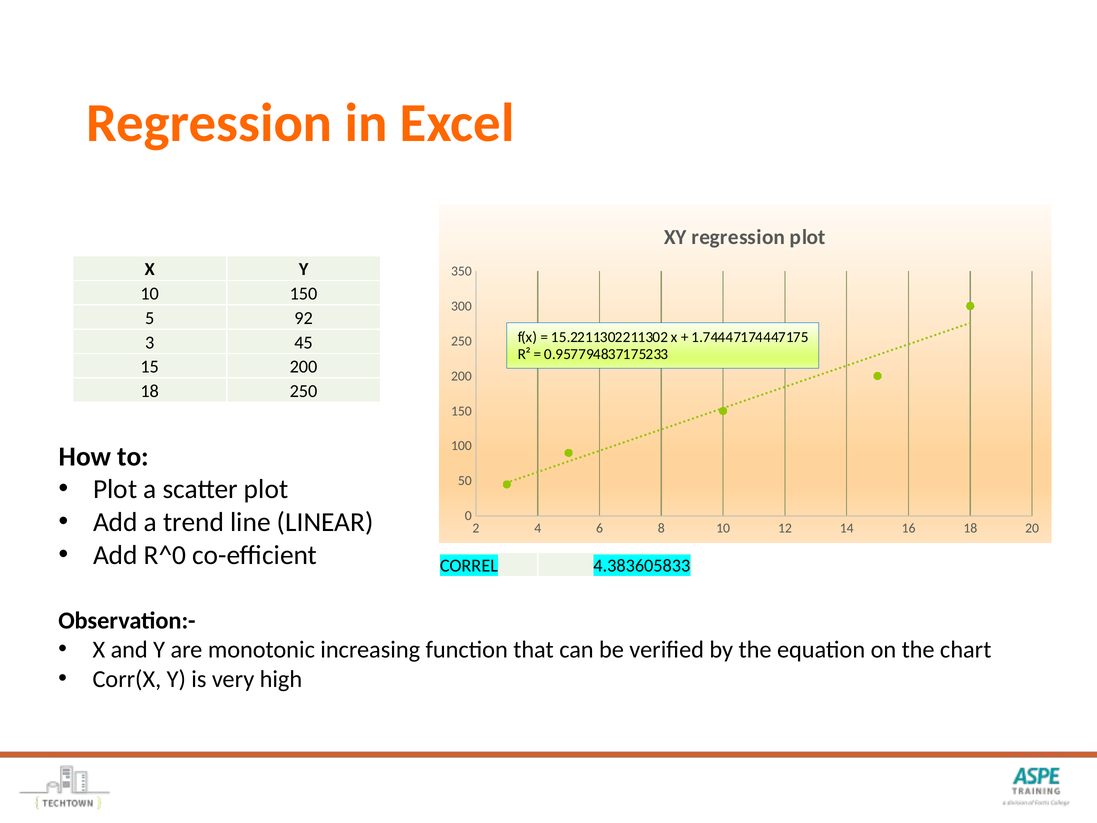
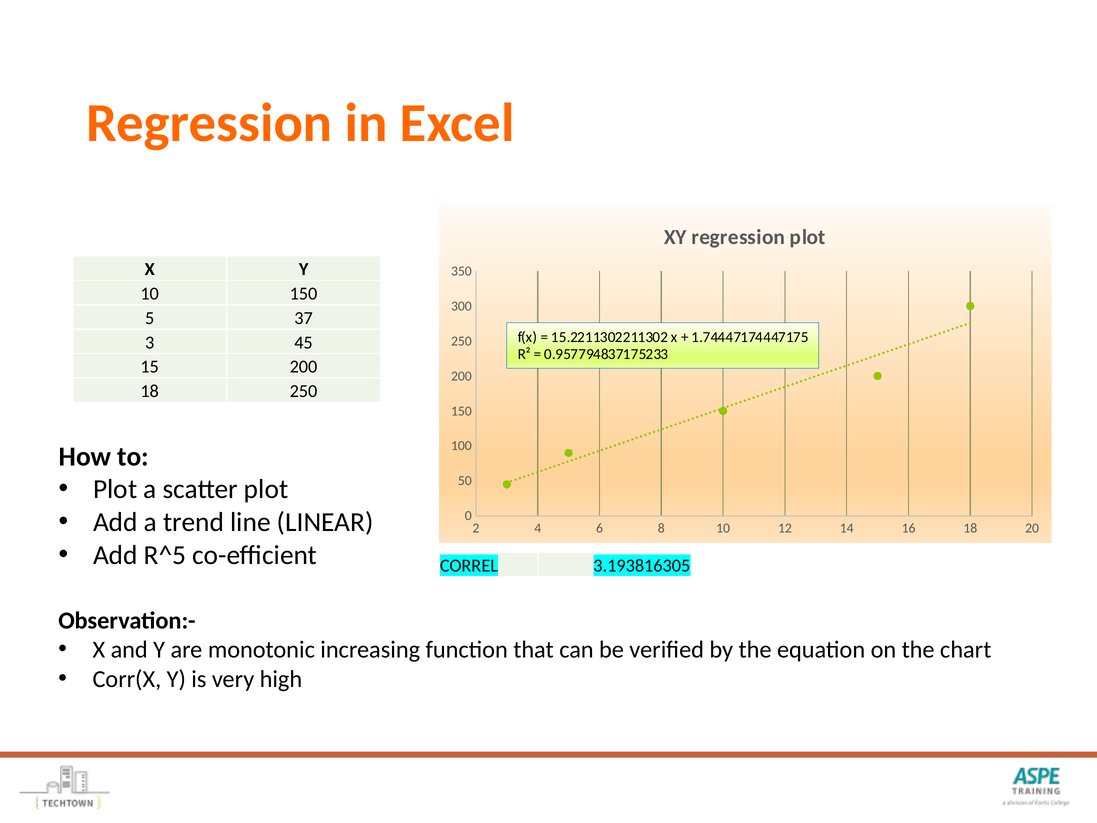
92: 92 -> 37 (304, 318)
R^0: R^0 -> R^5 (165, 555)
4.383605833: 4.383605833 -> 3.193816305 (642, 566)
